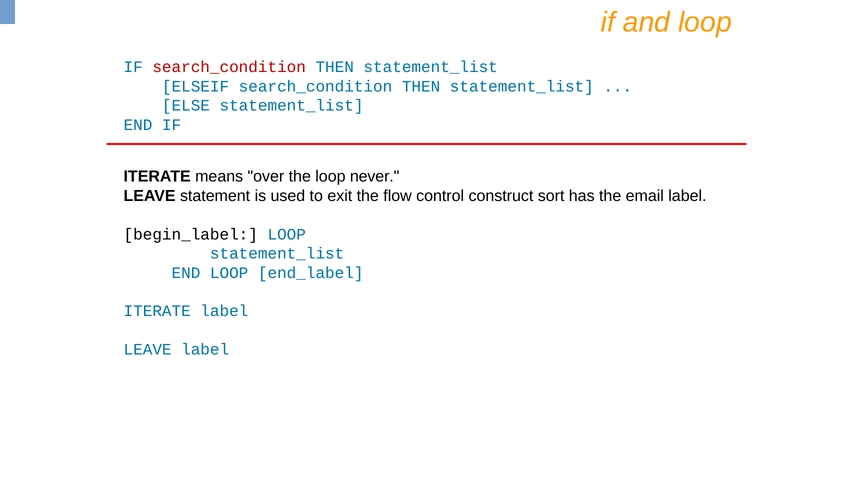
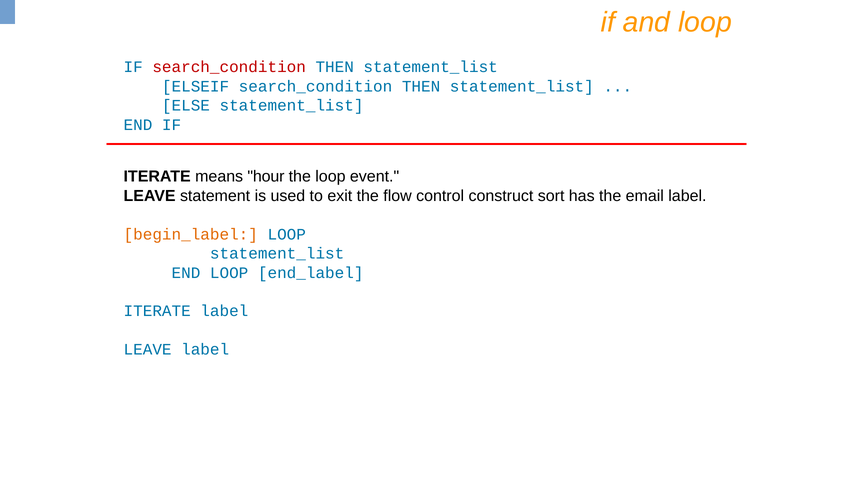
over: over -> hour (266, 177)
never: never -> event (375, 177)
begin_label colour: black -> orange (191, 234)
